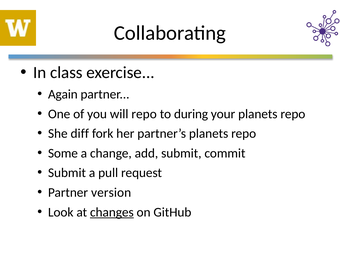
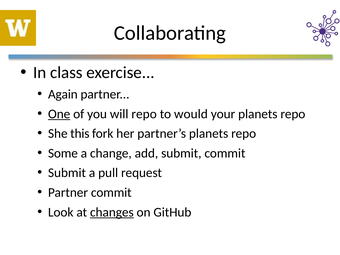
One underline: none -> present (59, 114)
during: during -> would (191, 114)
diff: diff -> this (80, 134)
Partner version: version -> commit (111, 192)
